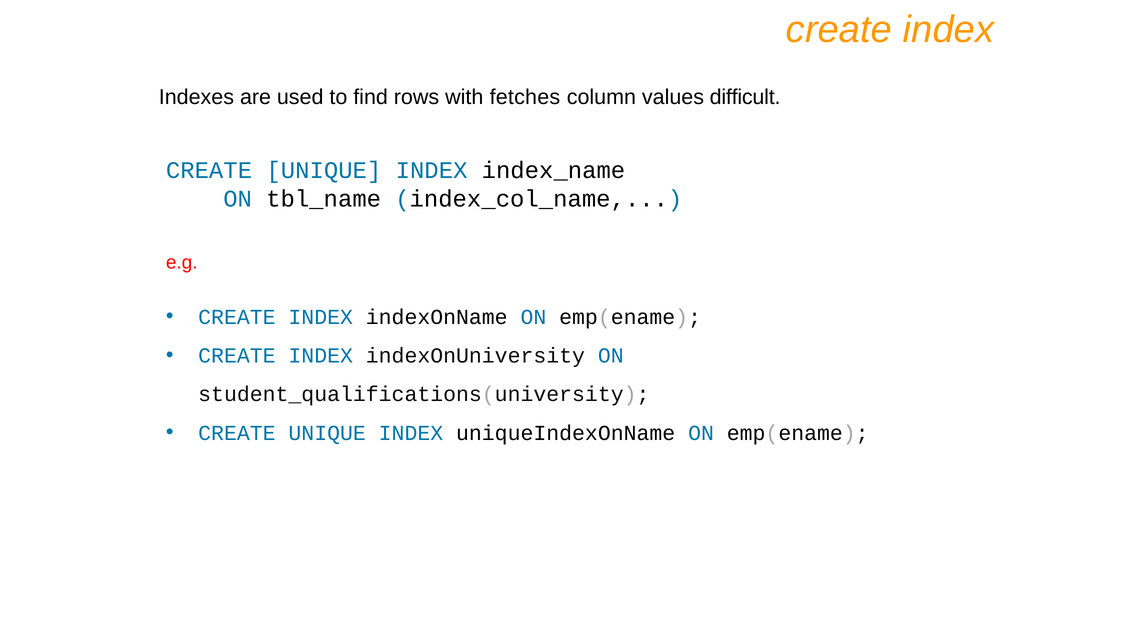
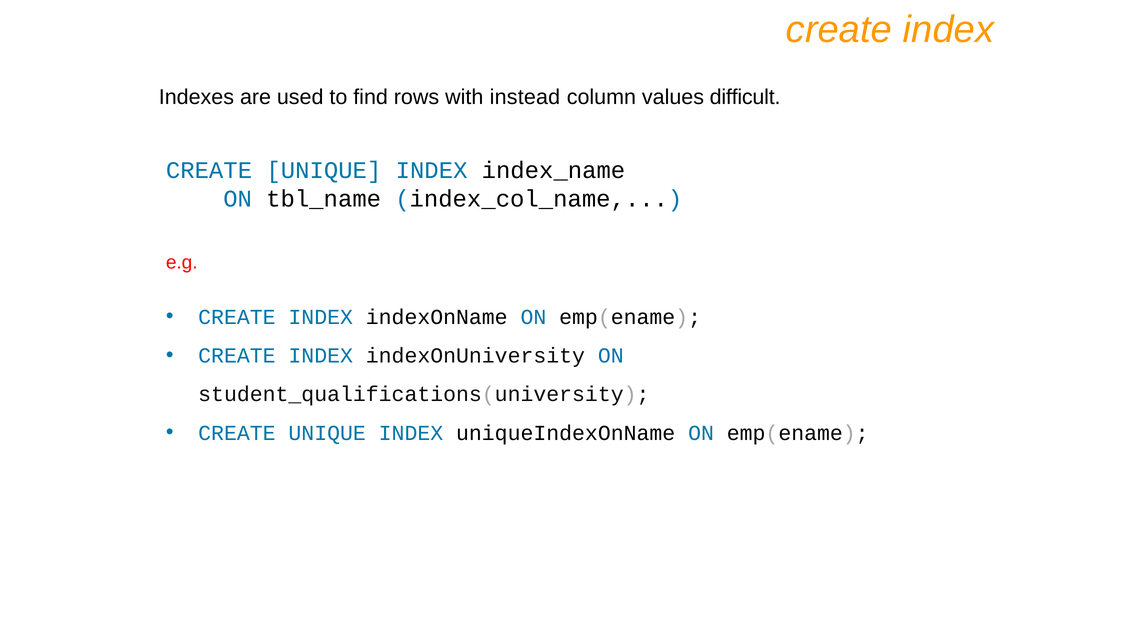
fetches: fetches -> instead (525, 97)
